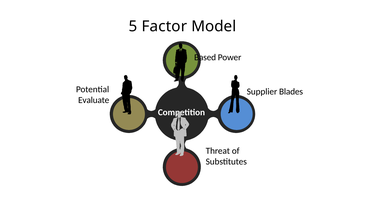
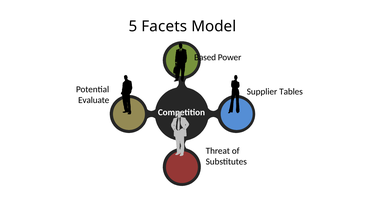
Factor: Factor -> Facets (164, 26)
Blades: Blades -> Tables (291, 92)
